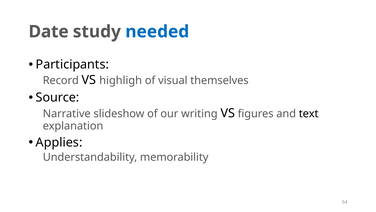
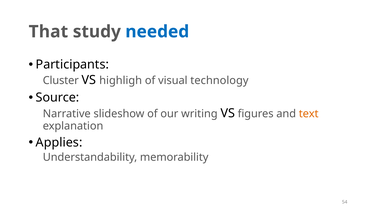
Date: Date -> That (48, 32)
Record: Record -> Cluster (61, 80)
themselves: themselves -> technology (219, 80)
text colour: black -> orange (309, 113)
